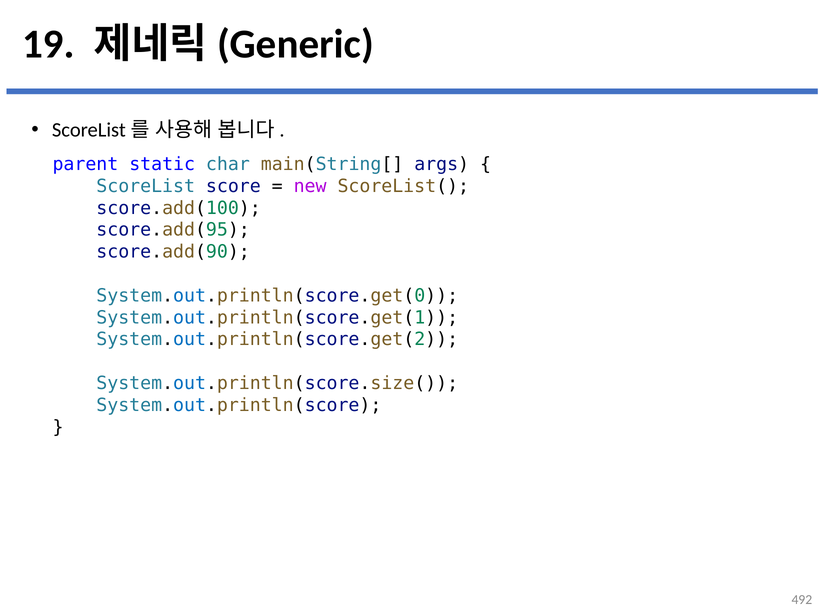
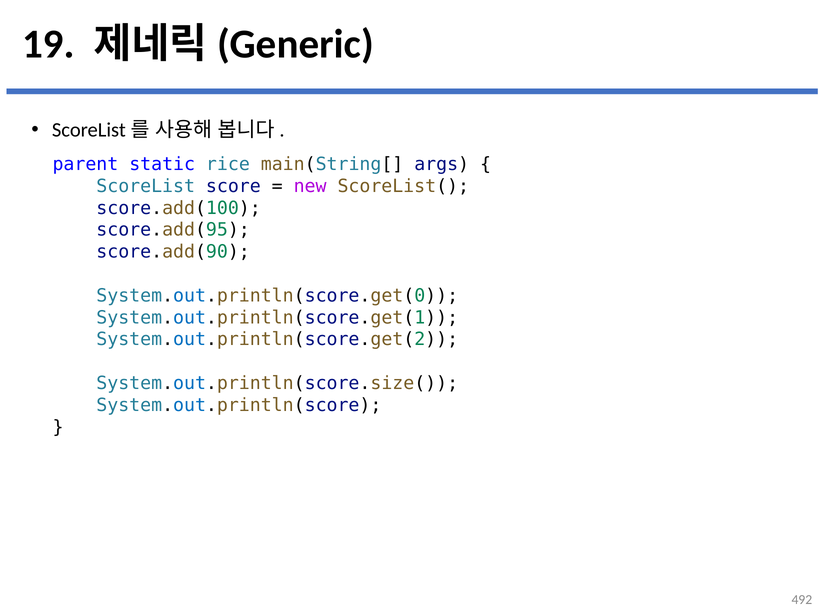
char: char -> rice (228, 164)
